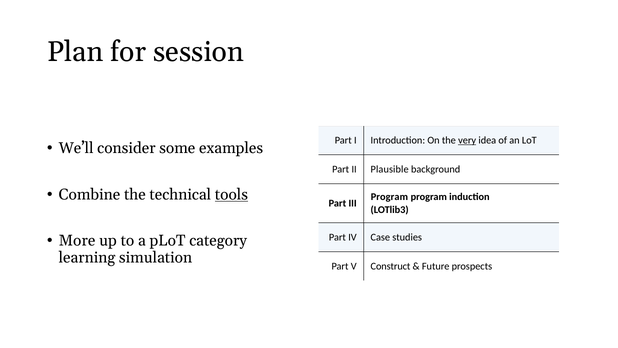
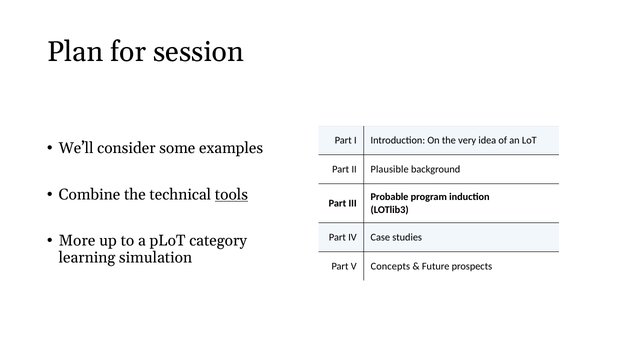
very underline: present -> none (467, 140)
Program: Program -> Probable (390, 197)
Construct: Construct -> Concepts (390, 266)
